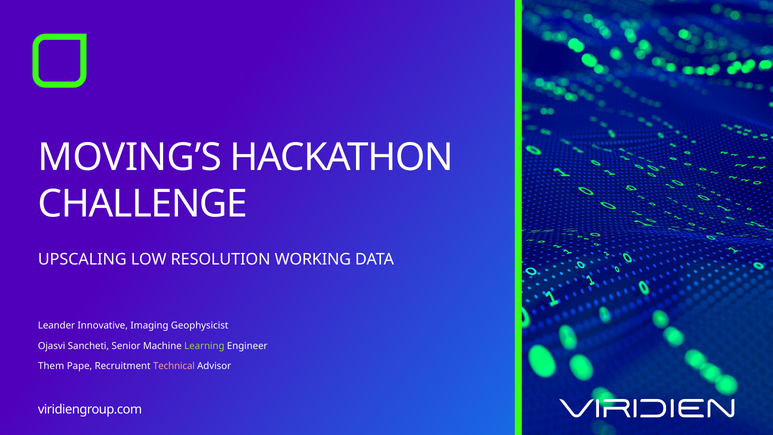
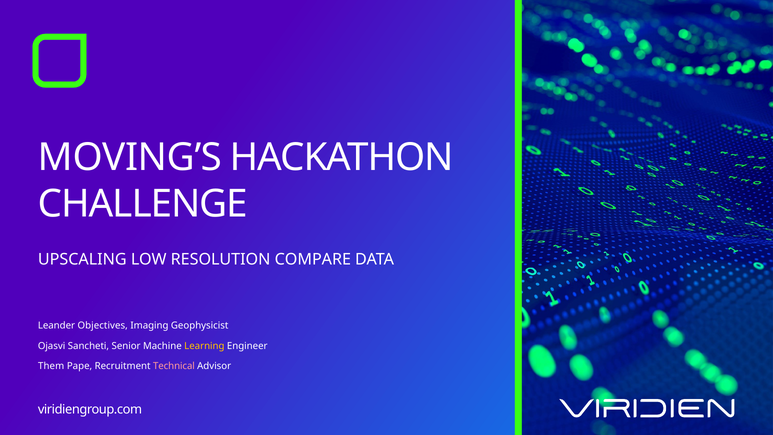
WORKING: WORKING -> COMPARE (313, 259)
Innovative: Innovative -> Objectives (103, 326)
Learning colour: light green -> yellow (204, 346)
